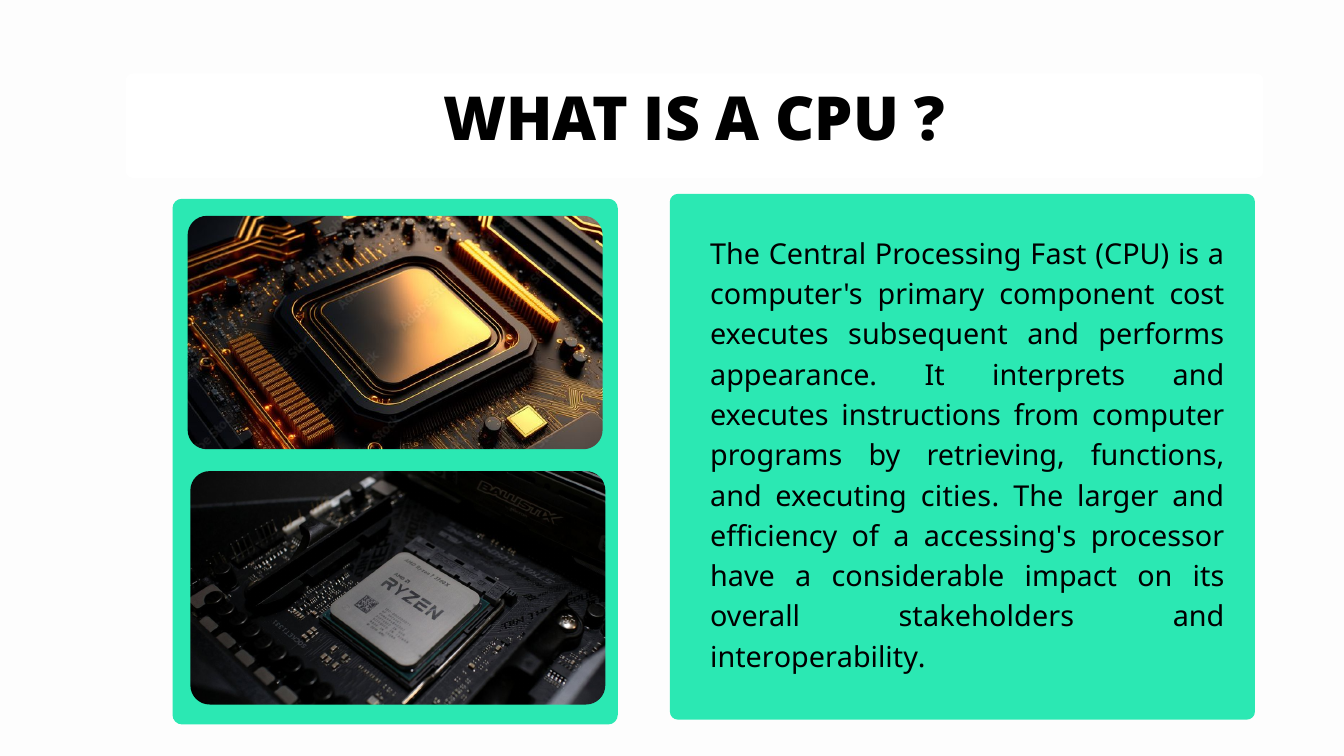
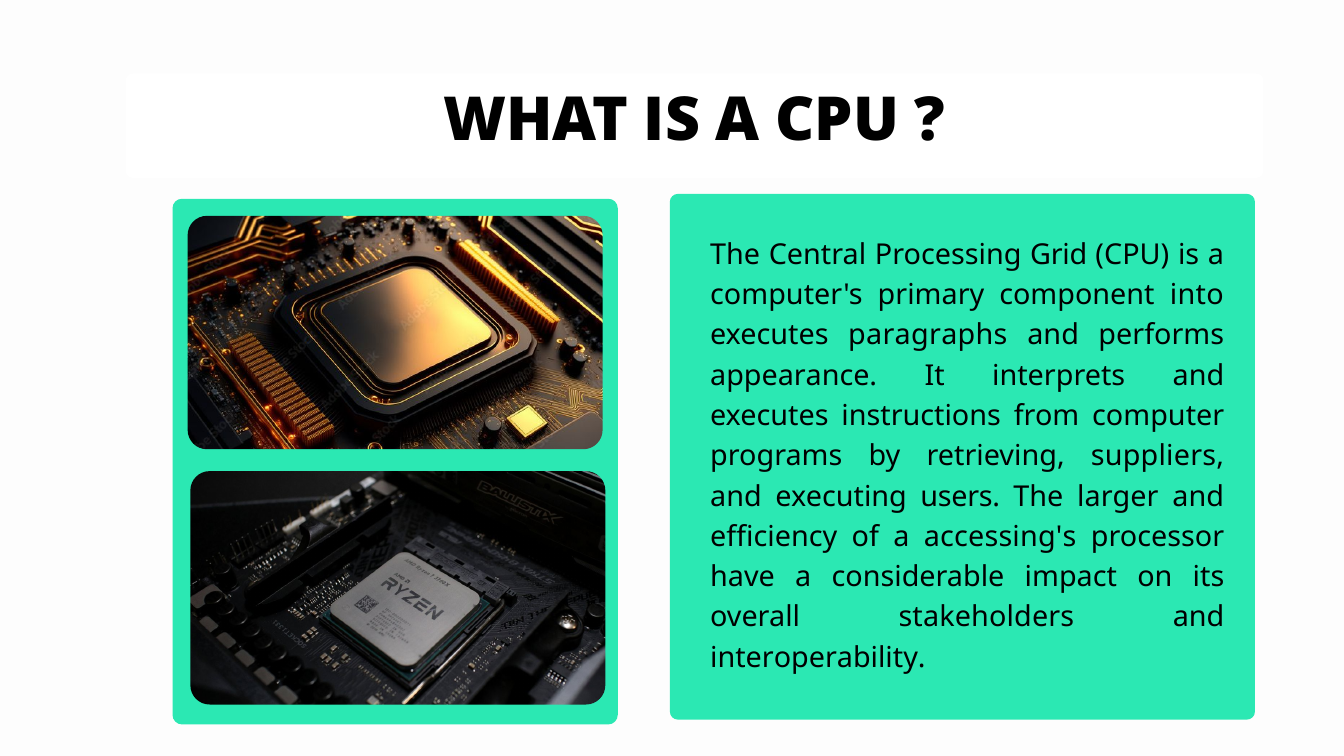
Fast: Fast -> Grid (1059, 255)
cost: cost -> into (1197, 295)
subsequent: subsequent -> paragraphs (928, 335)
functions: functions -> suppliers (1157, 456)
cities: cities -> users (960, 497)
